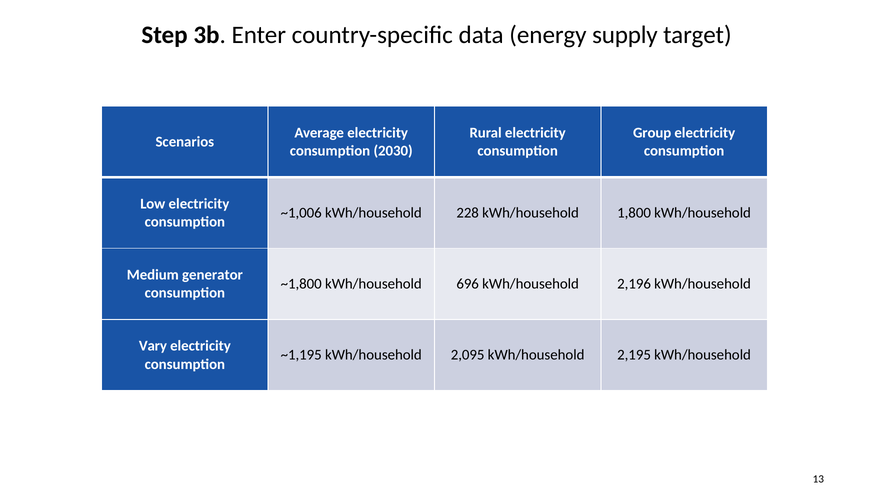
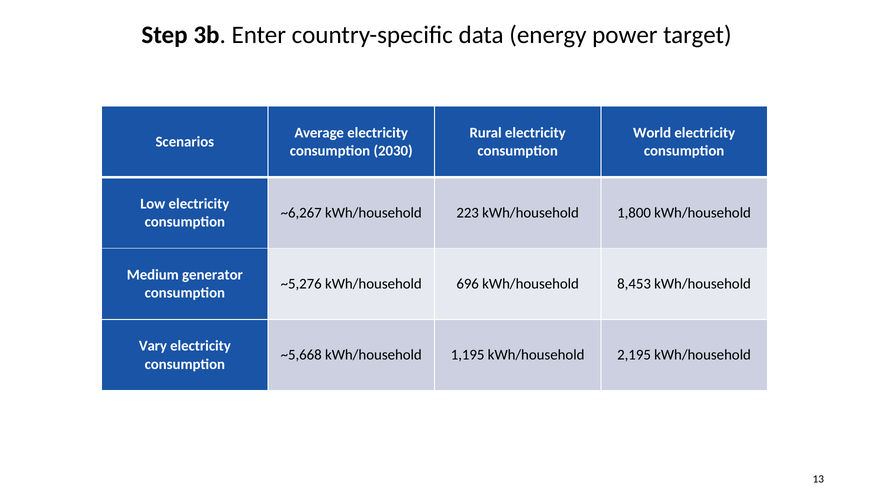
supply: supply -> power (625, 35)
Group: Group -> World (652, 133)
~1,006: ~1,006 -> ~6,267 (301, 213)
228: 228 -> 223 (468, 213)
~1,800: ~1,800 -> ~5,276 (301, 284)
2,196: 2,196 -> 8,453 (634, 284)
~1,195: ~1,195 -> ~5,668 (301, 355)
2,095: 2,095 -> 1,195 (468, 355)
